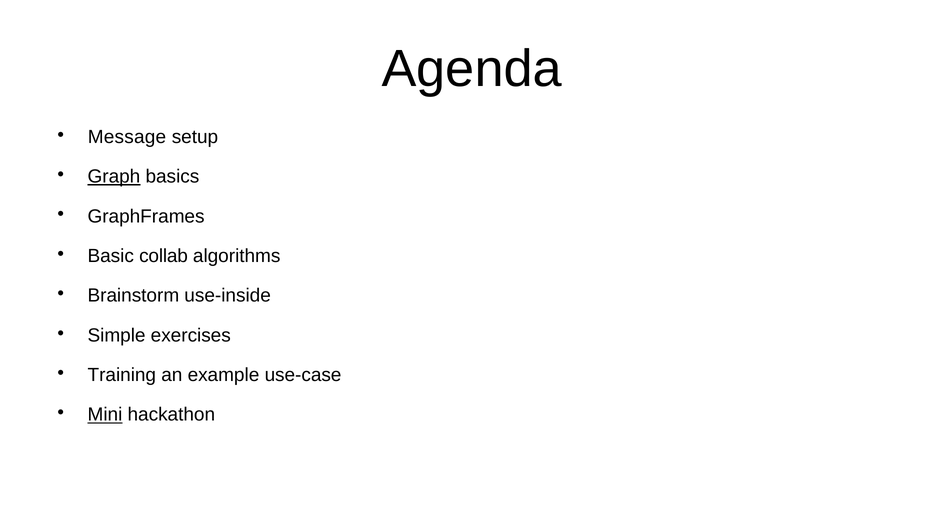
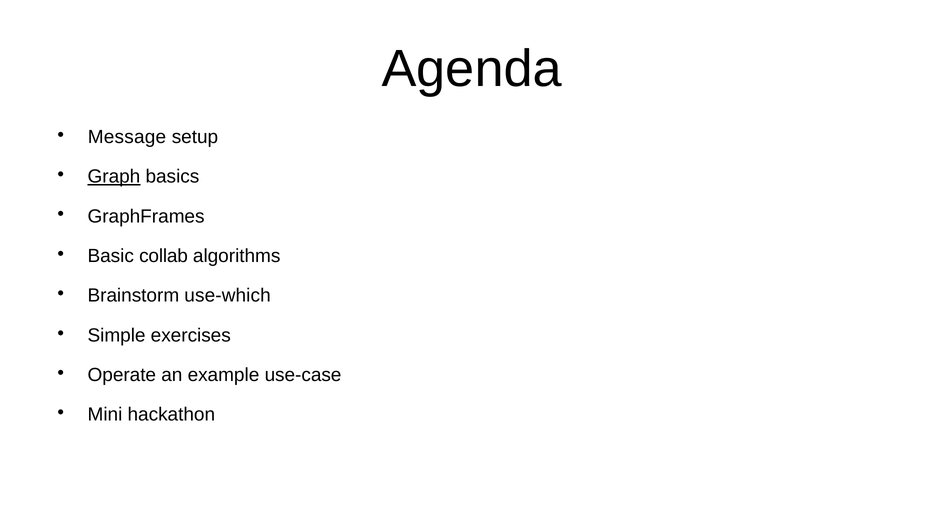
use-inside: use-inside -> use-which (228, 296)
Training: Training -> Operate (122, 375)
Mini underline: present -> none (105, 415)
